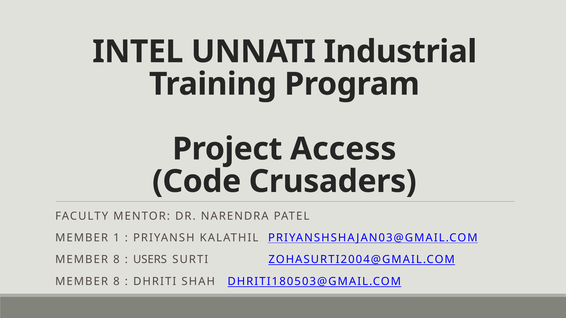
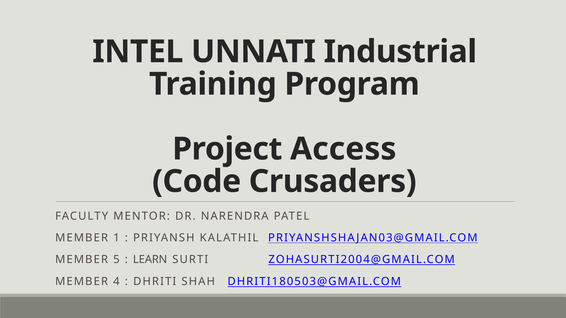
8: 8 -> 5 (116, 260)
USERS: USERS -> LEARN (150, 260)
8: 8 -> 4 (116, 282)
